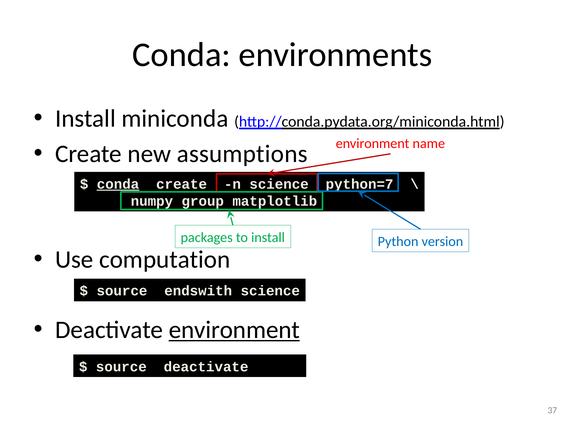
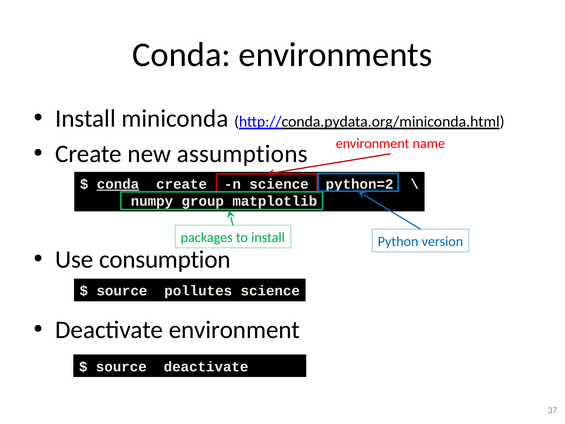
python=7: python=7 -> python=2 (360, 184)
computation: computation -> consumption (165, 259)
endswith: endswith -> pollutes (198, 291)
environment underline: present -> none (234, 330)
